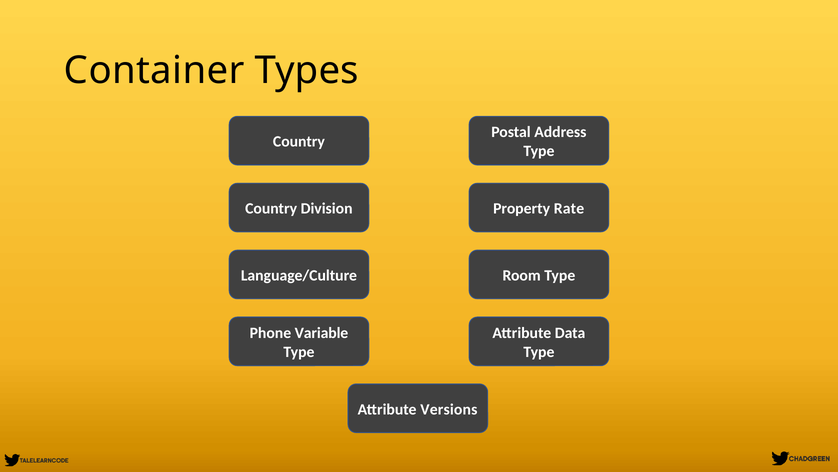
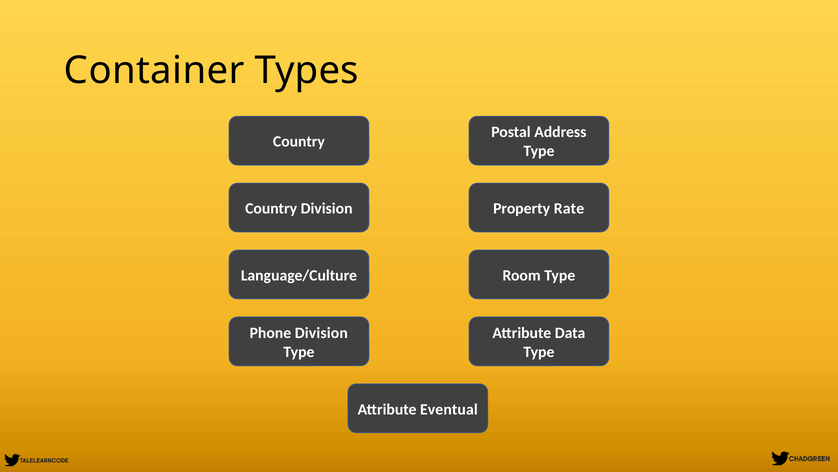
Phone Variable: Variable -> Division (321, 333)
Versions: Versions -> Eventual (449, 409)
